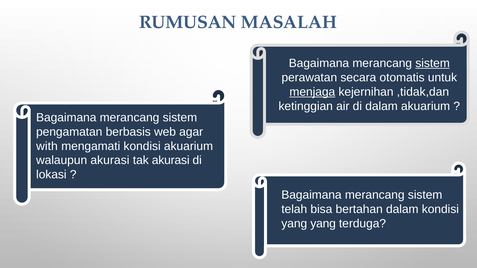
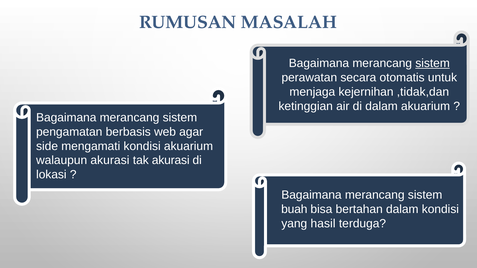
menjaga underline: present -> none (312, 92)
with: with -> side (47, 146)
telah: telah -> buah (294, 209)
yang yang: yang -> hasil (323, 224)
